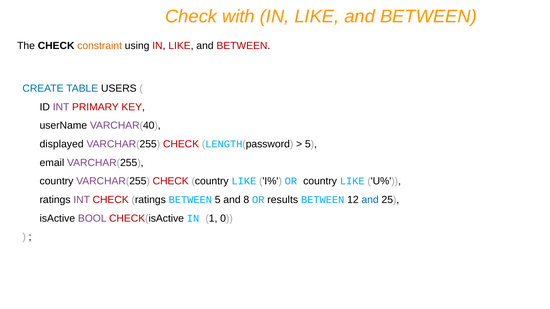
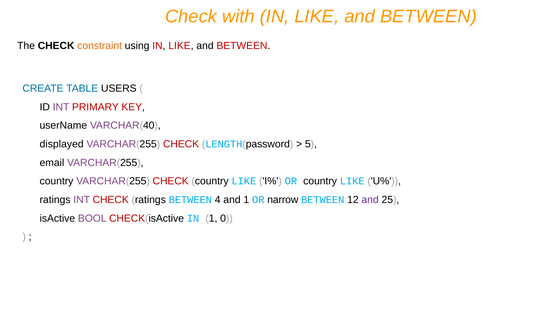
BETWEEN 5: 5 -> 4 (218, 200)
and 8: 8 -> 1 (246, 200)
results: results -> narrow (283, 200)
and colour: blue -> purple (370, 200)
